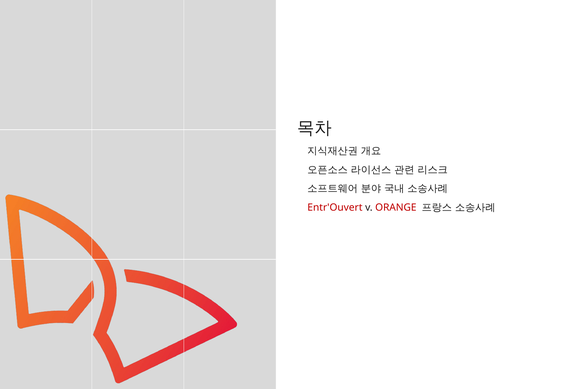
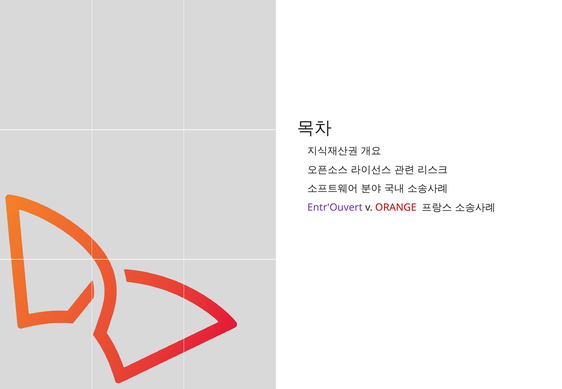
Entr'Ouvert colour: red -> purple (335, 207)
